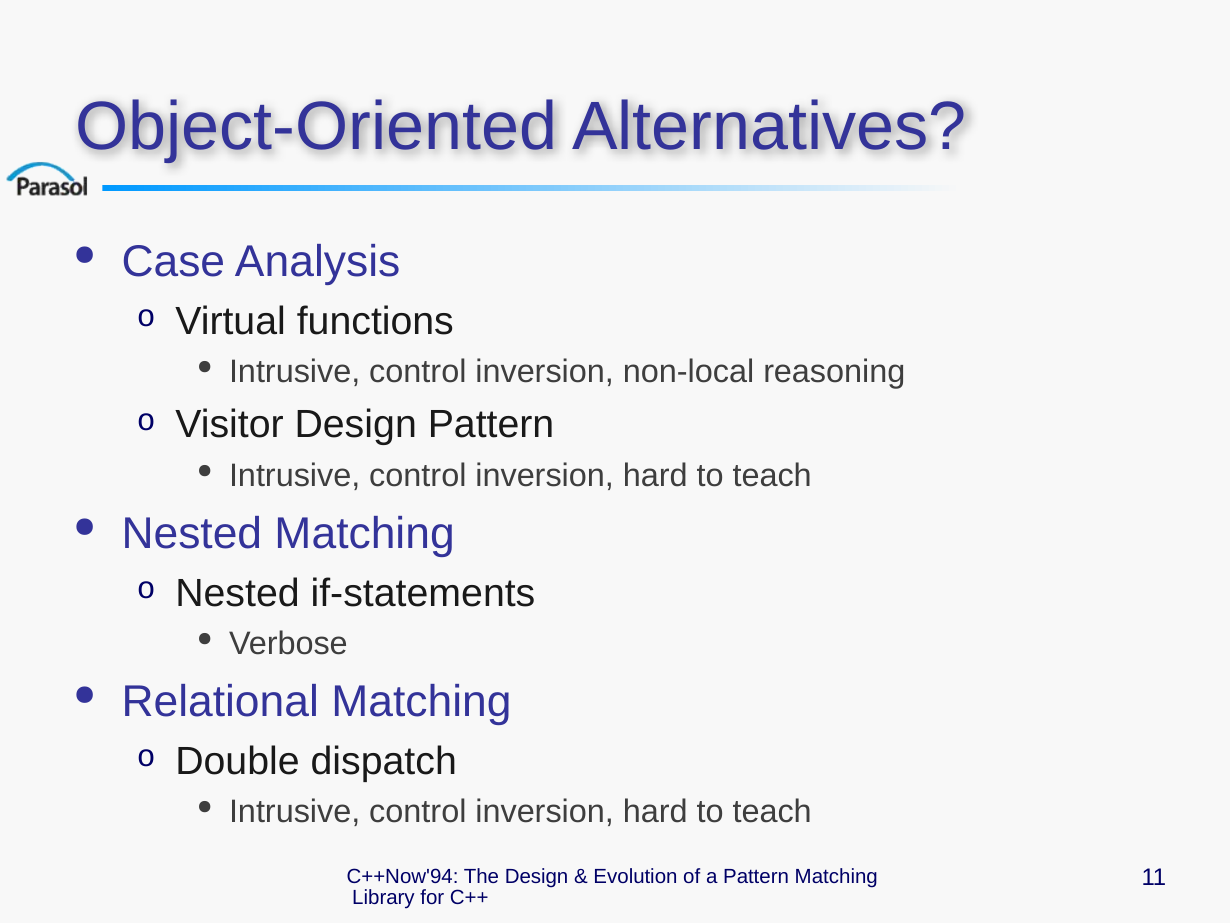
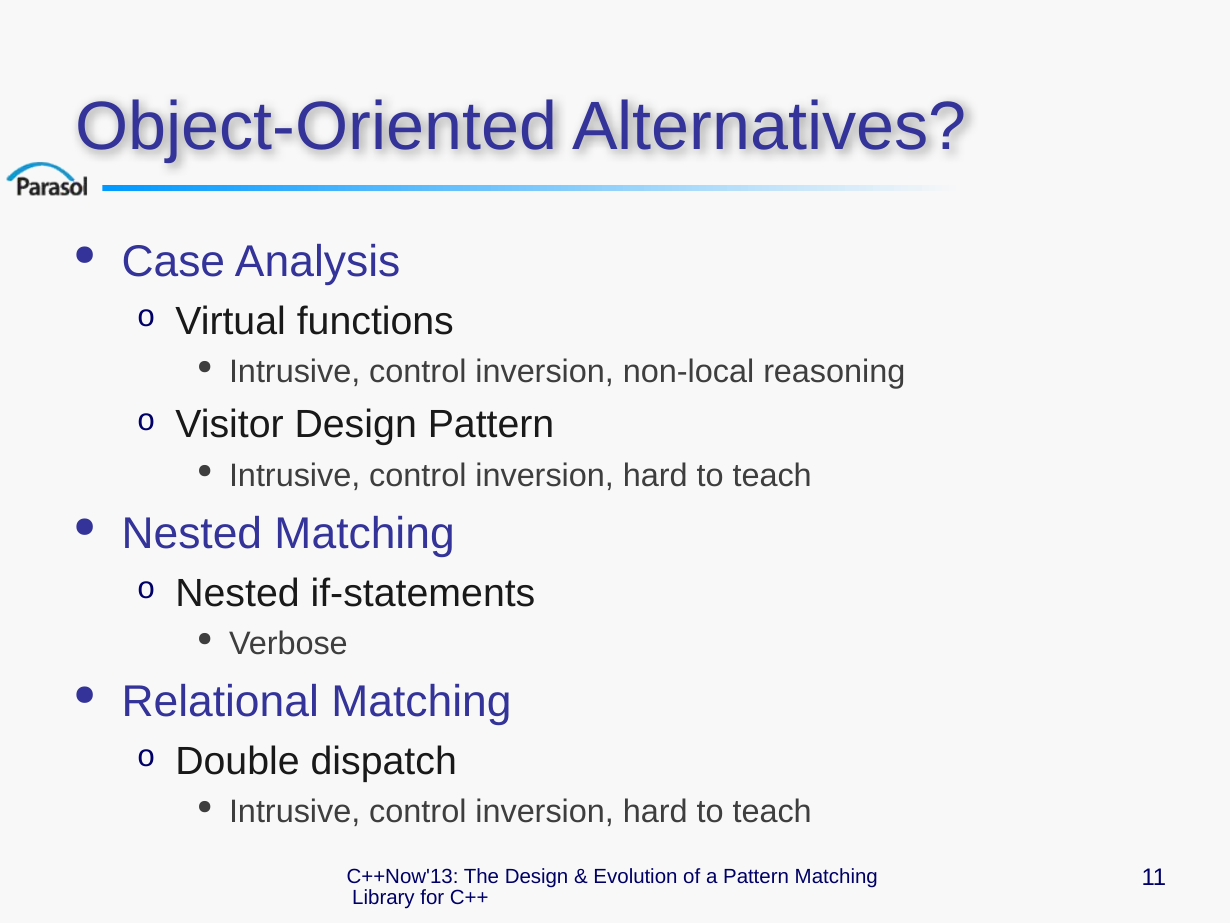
C++Now'94: C++Now'94 -> C++Now'13 (403, 876)
